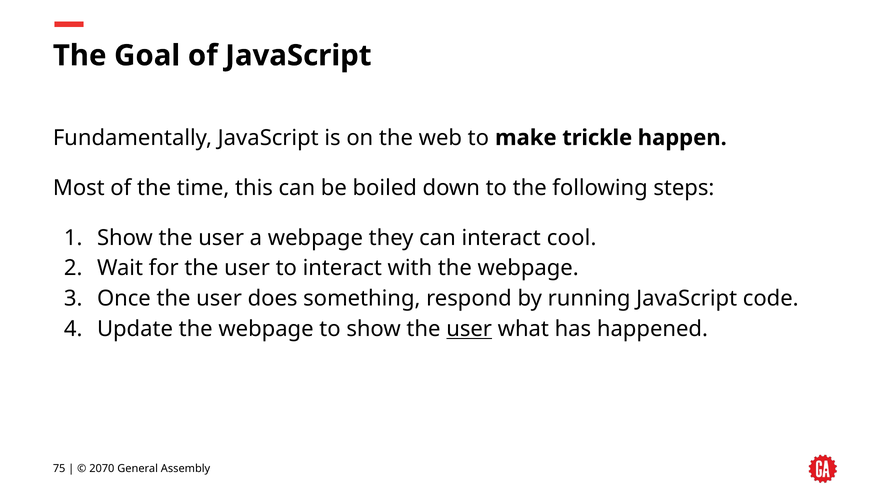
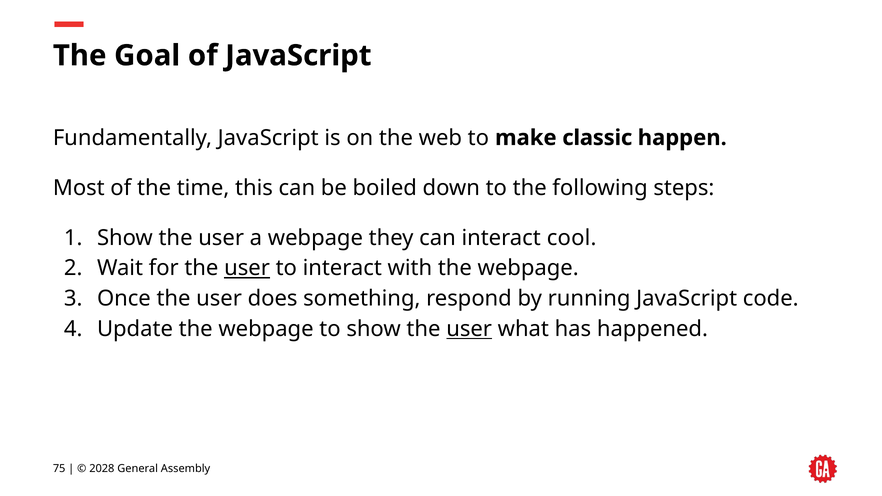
trickle: trickle -> classic (597, 138)
user underline: none -> present (247, 268)
2070: 2070 -> 2028 (102, 469)
